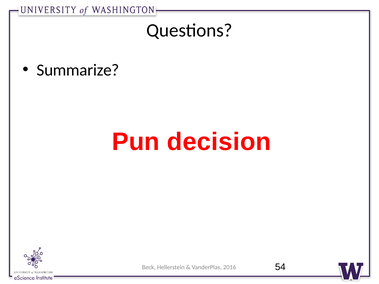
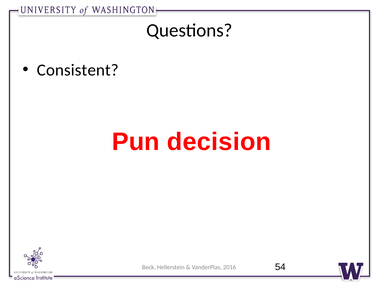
Summarize: Summarize -> Consistent (78, 70)
